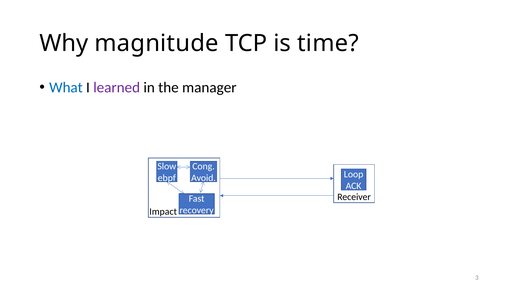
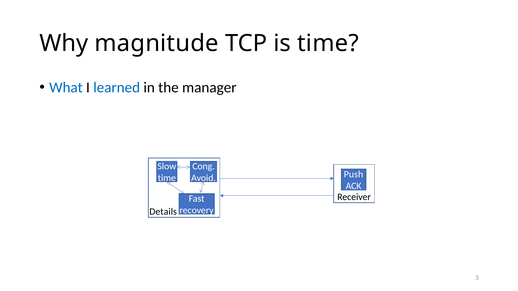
learned colour: purple -> blue (117, 88)
Loop: Loop -> Push (354, 175)
ebpf: ebpf -> time (167, 178)
Impact: Impact -> Details (163, 212)
